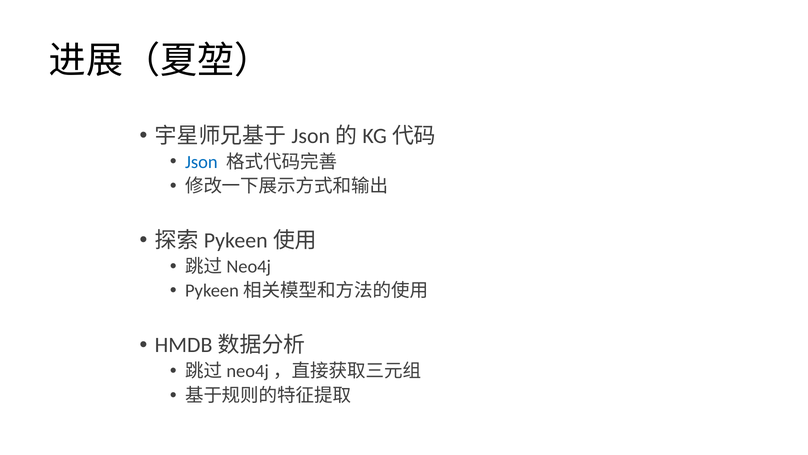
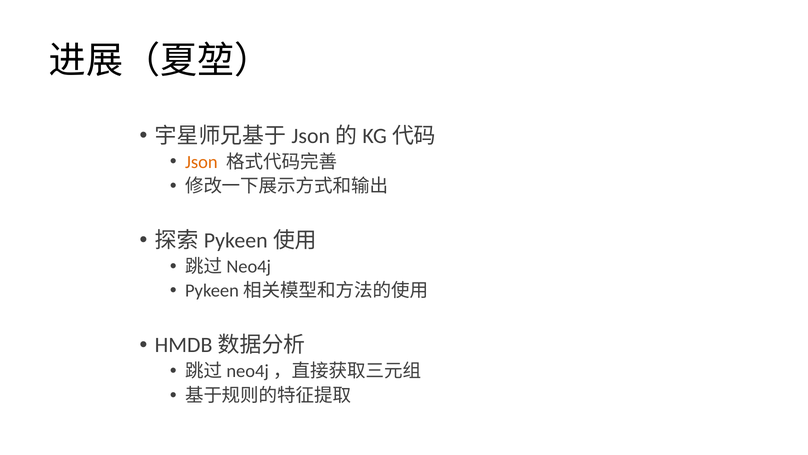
Json colour: blue -> orange (201, 162)
